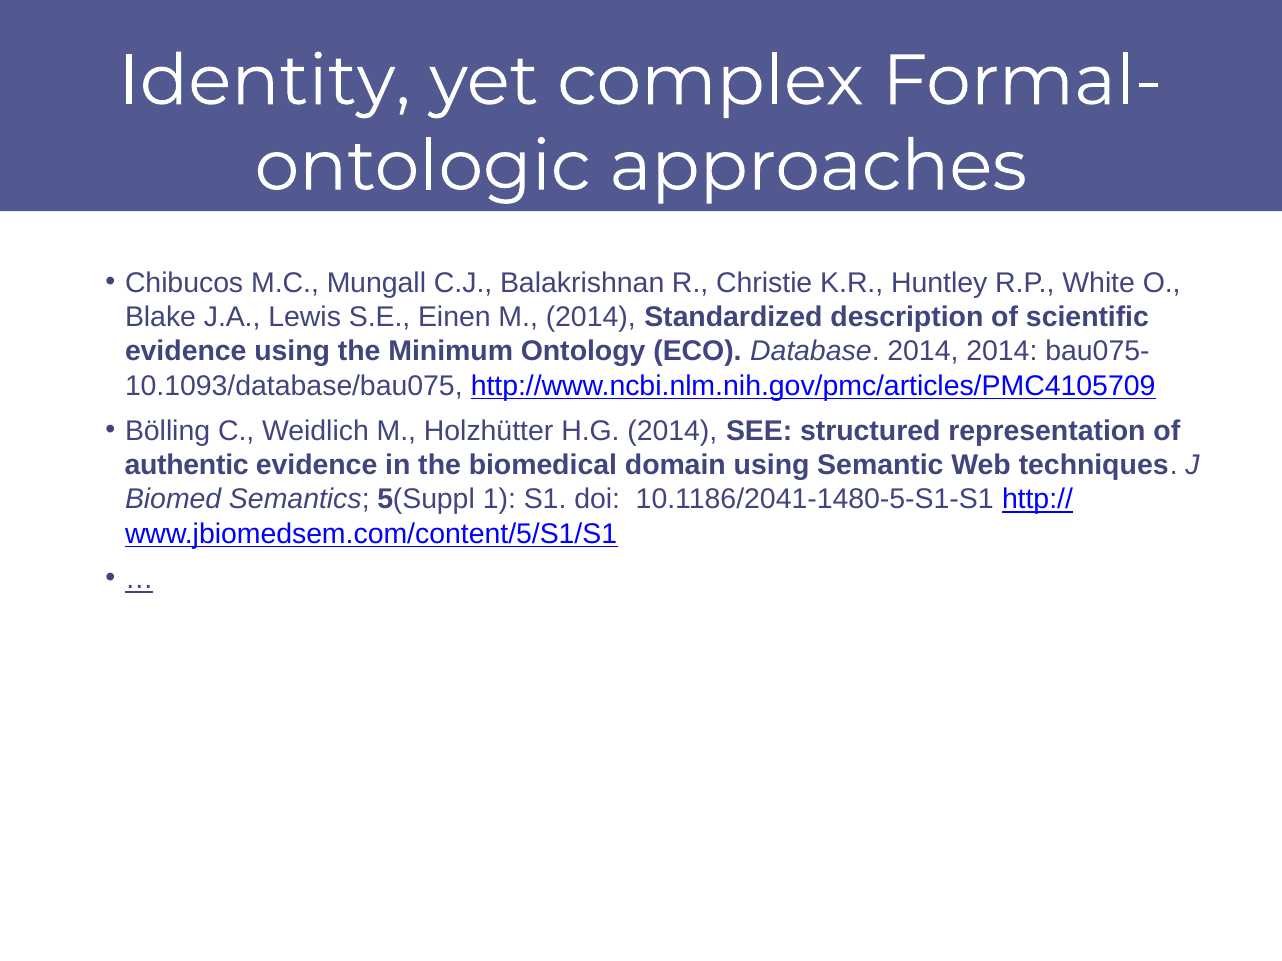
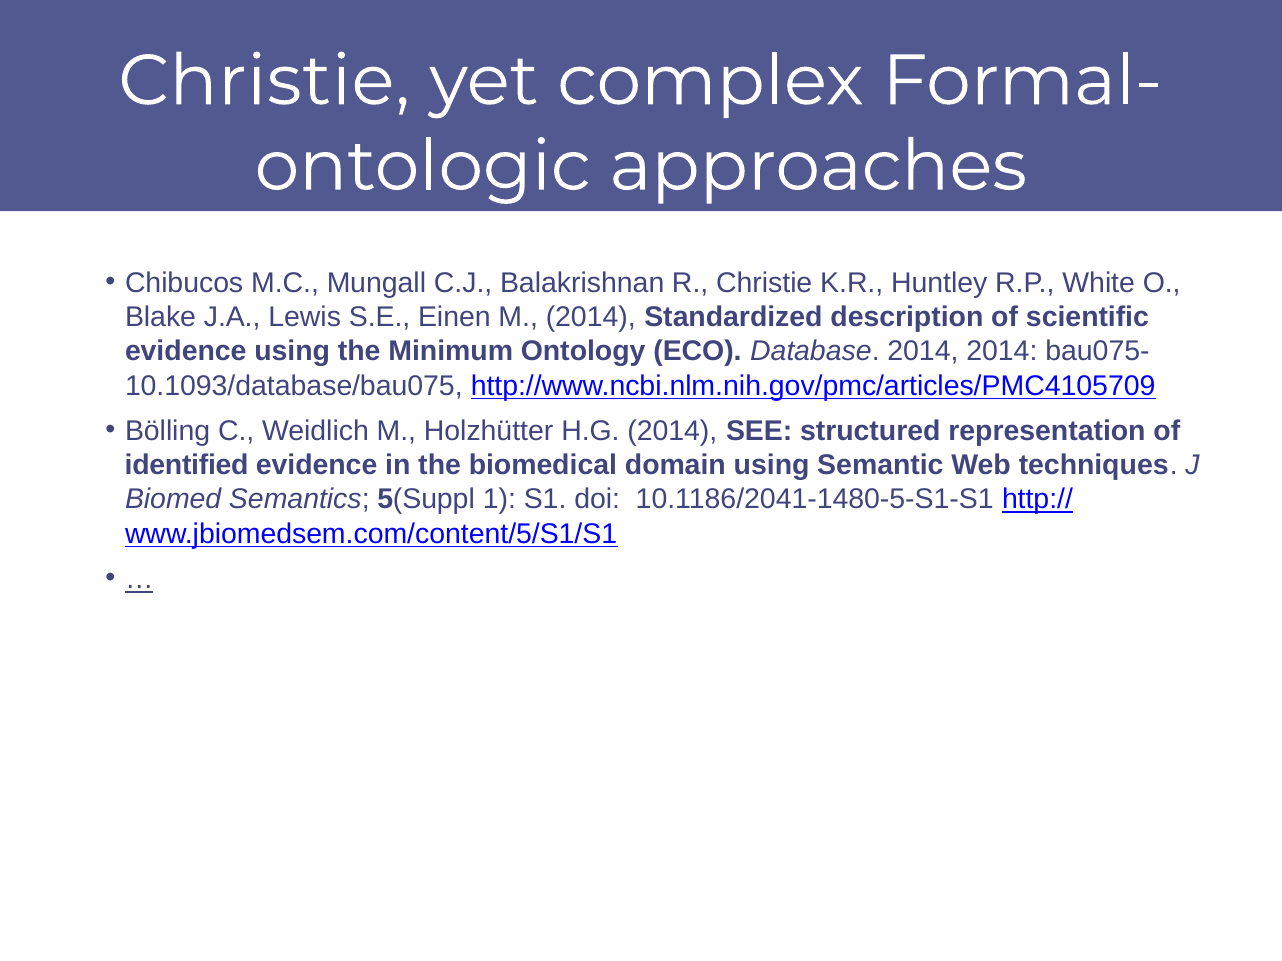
Identity: Identity -> Christie (264, 81)
authentic: authentic -> identified (187, 466)
